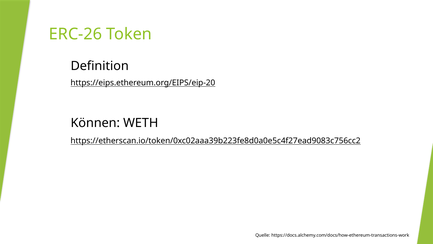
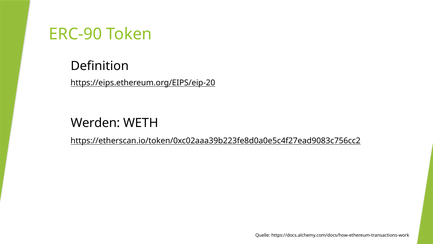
ERC-26: ERC-26 -> ERC-90 (76, 34)
Können: Können -> Werden (95, 123)
